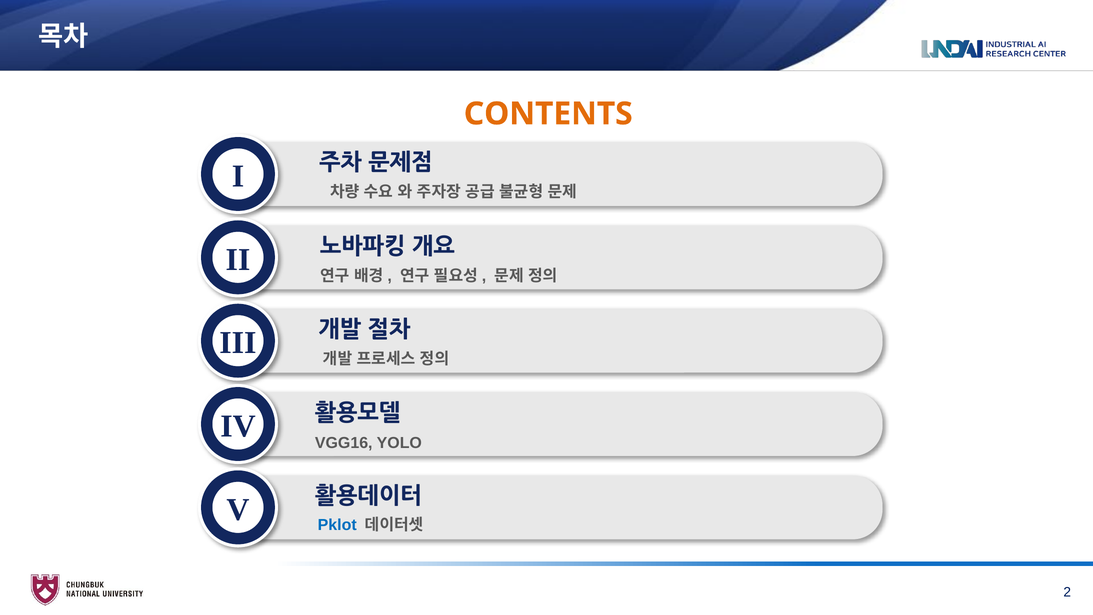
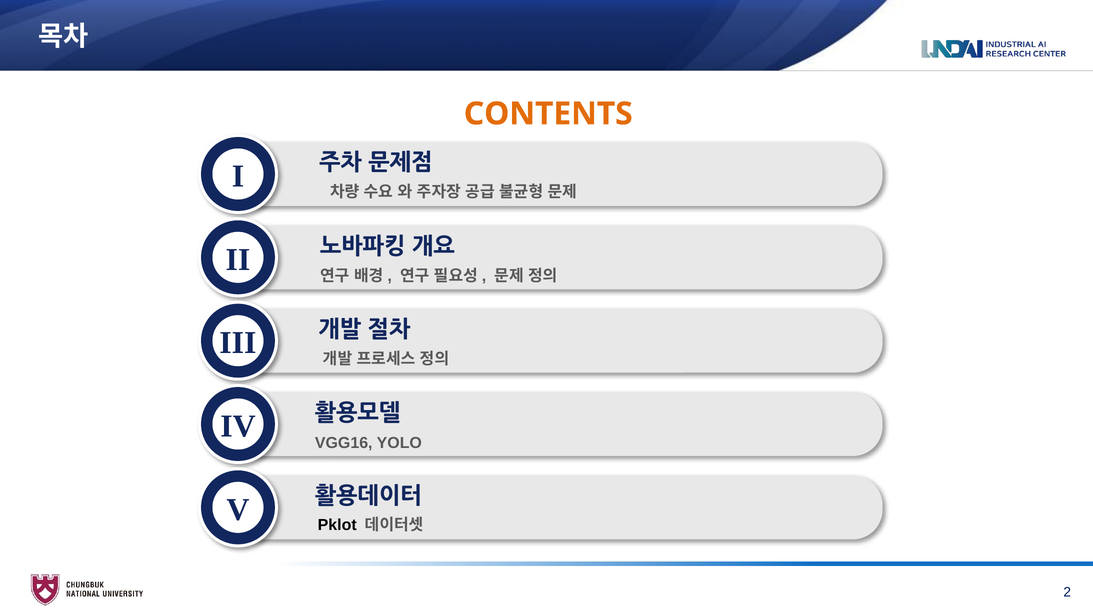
Pklot colour: blue -> black (337, 525)
